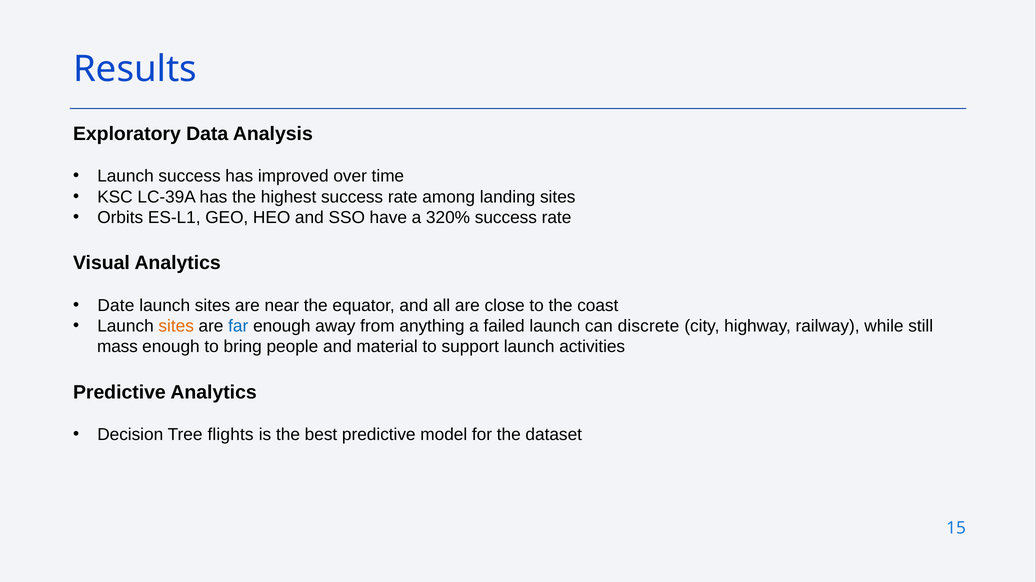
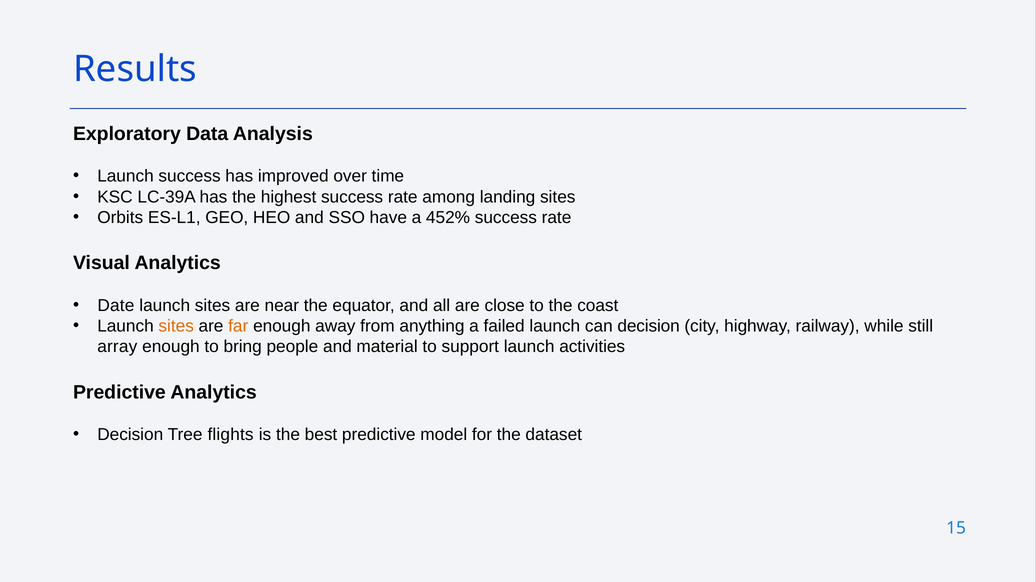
320%: 320% -> 452% (448, 218)
far colour: blue -> orange (238, 327)
can discrete: discrete -> decision (649, 327)
mass: mass -> array (117, 347)
